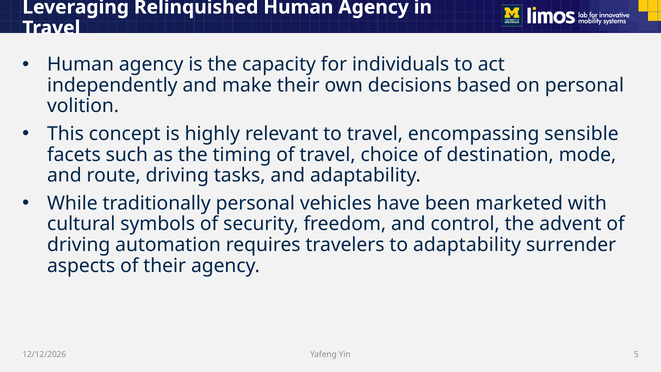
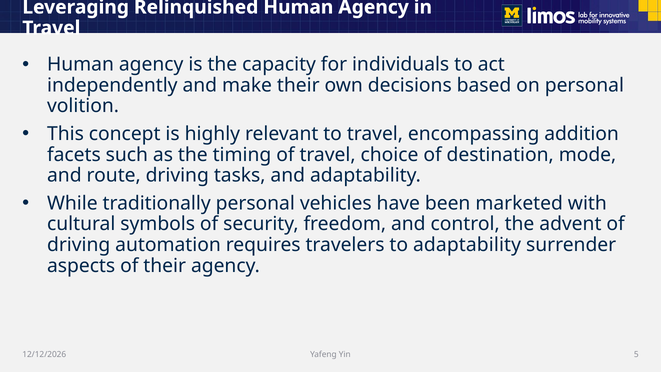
sensible: sensible -> addition (582, 134)
